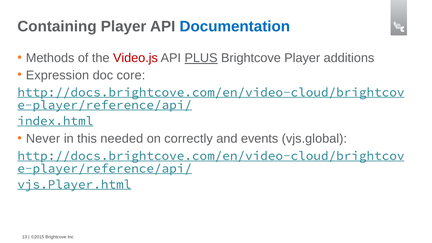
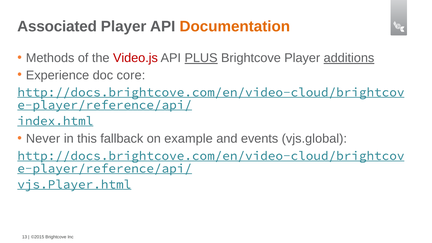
Containing: Containing -> Associated (57, 27)
Documentation colour: blue -> orange (235, 27)
additions underline: none -> present (349, 58)
Expression: Expression -> Experience (58, 75)
needed: needed -> fallback (122, 139)
correctly: correctly -> example (189, 139)
